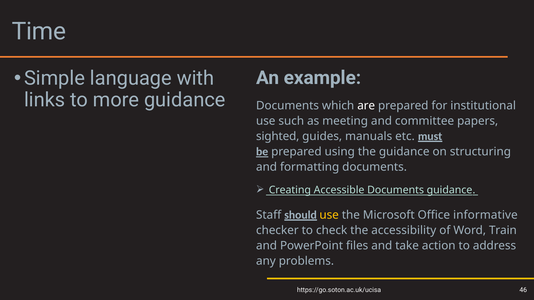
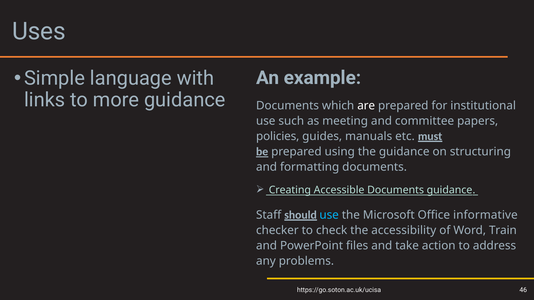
Time: Time -> Uses (39, 32)
sighted: sighted -> policies (278, 137)
use colour: yellow -> light blue (329, 215)
